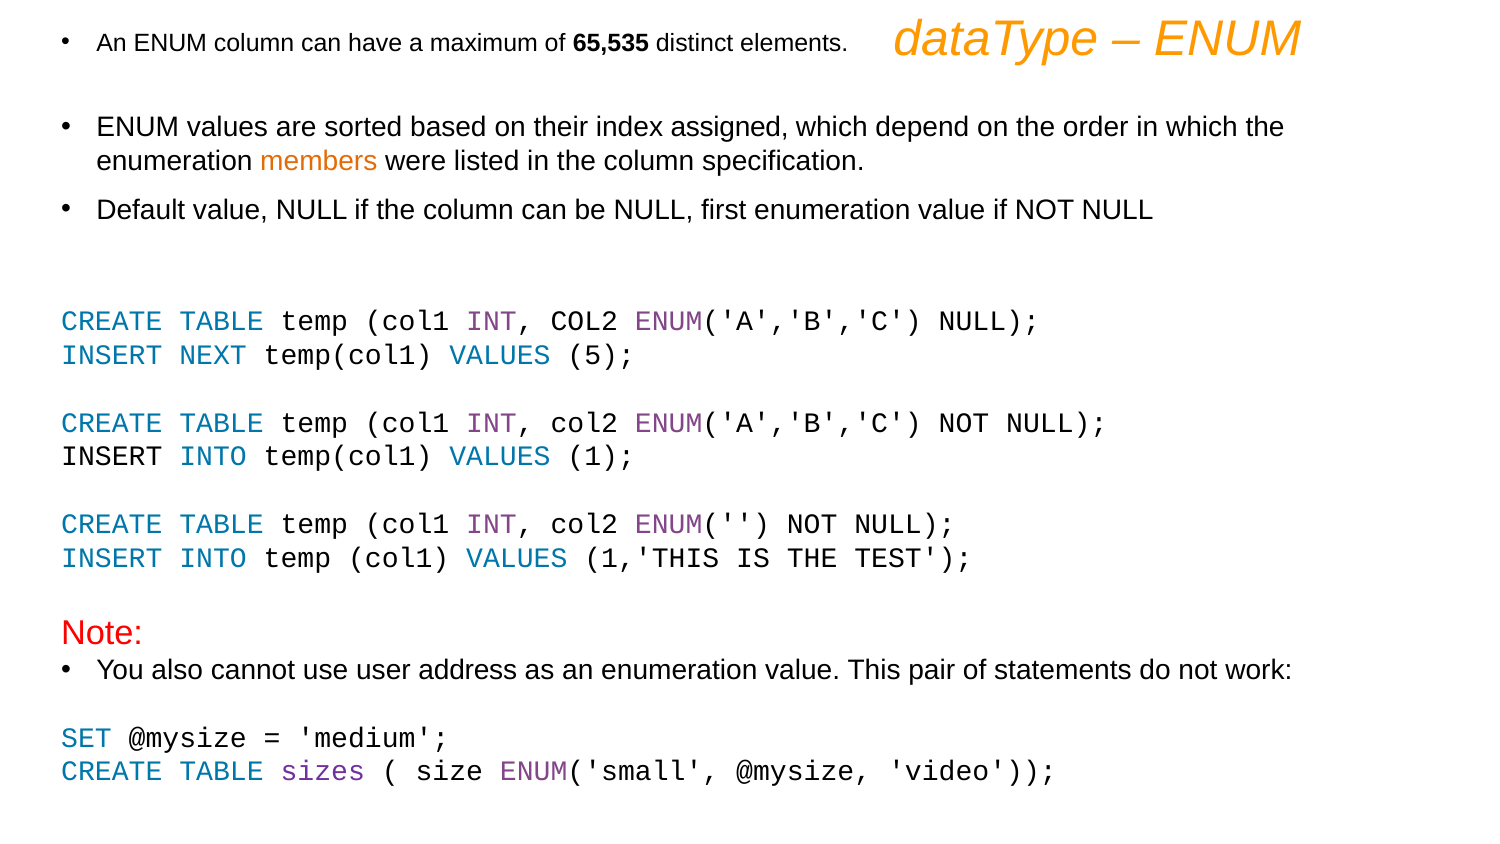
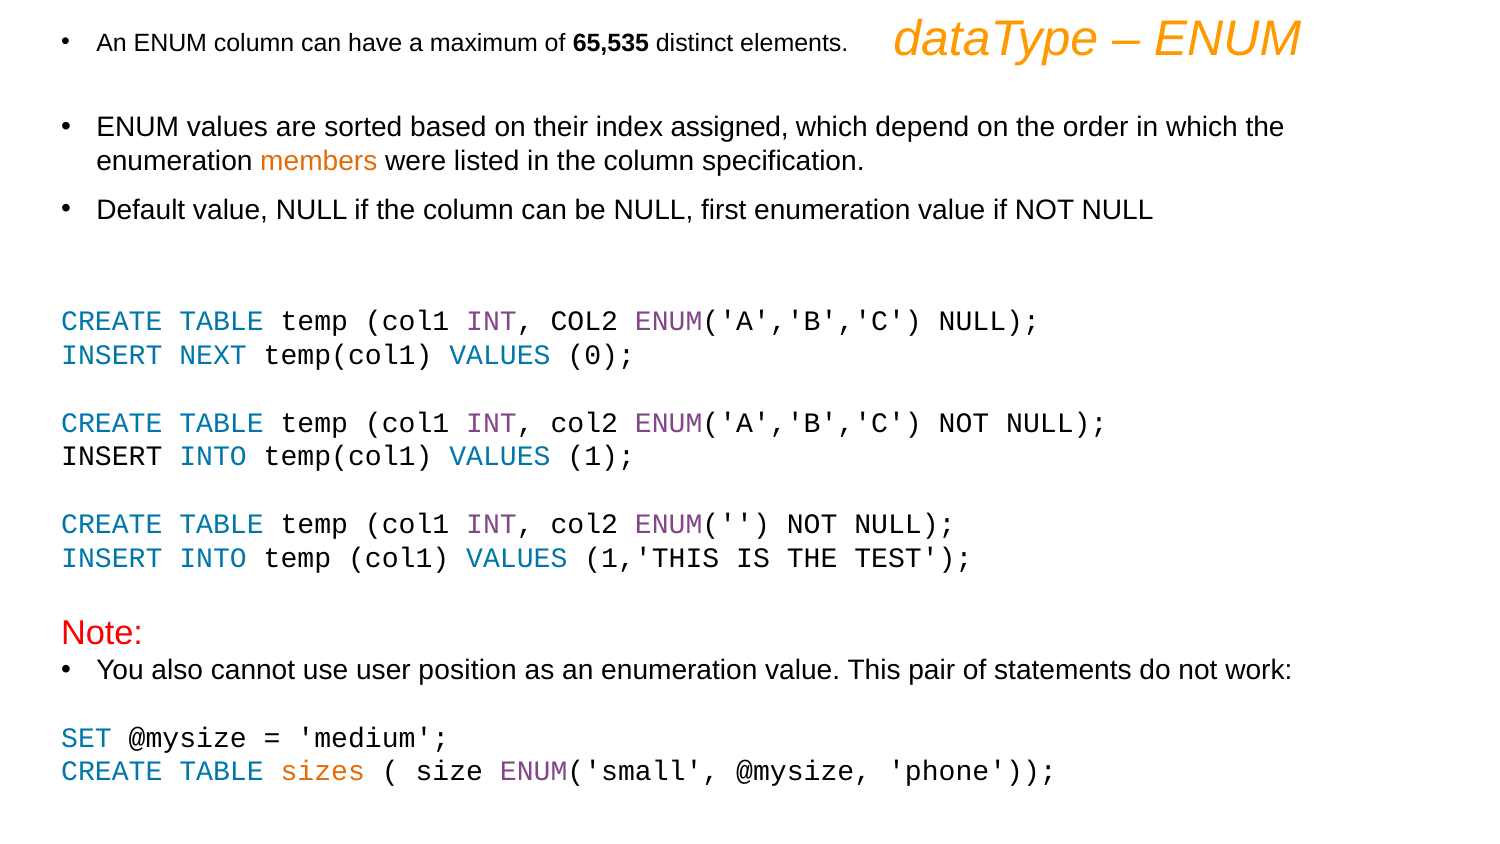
5: 5 -> 0 (601, 355)
address: address -> position (468, 670)
sizes colour: purple -> orange (323, 771)
video: video -> phone (972, 771)
